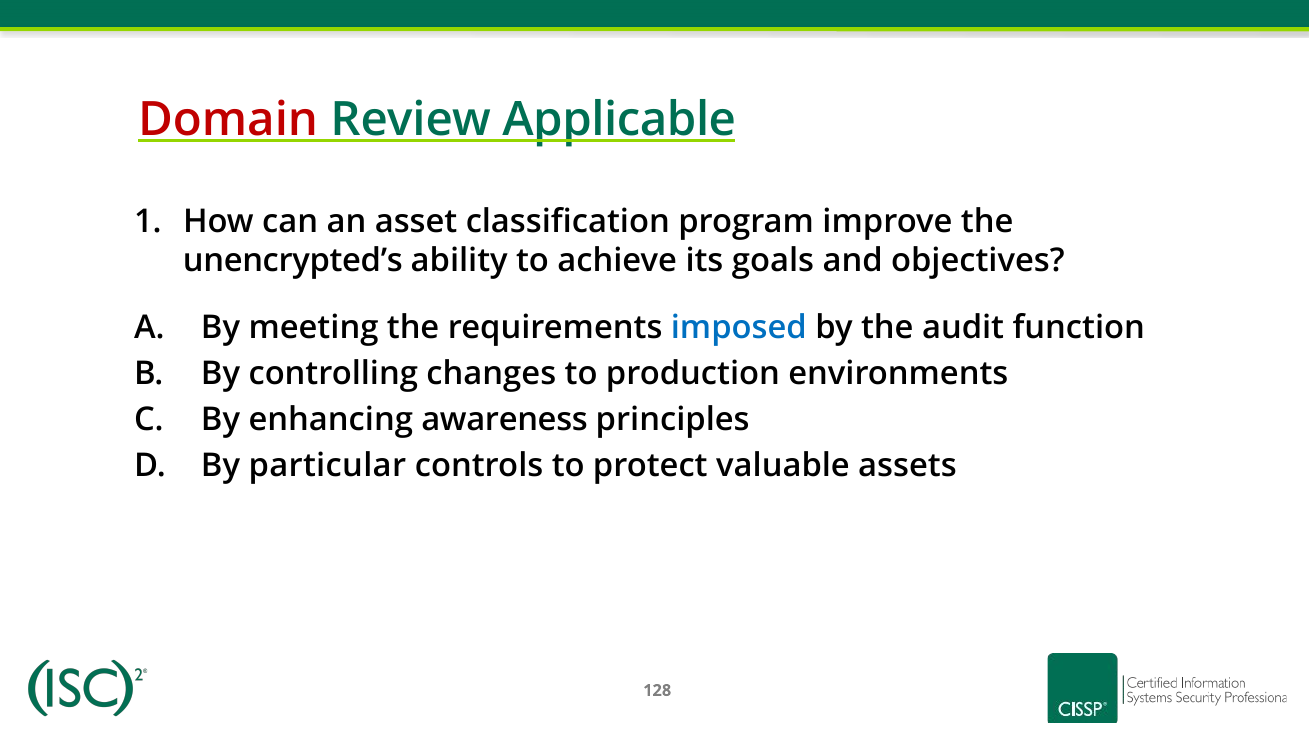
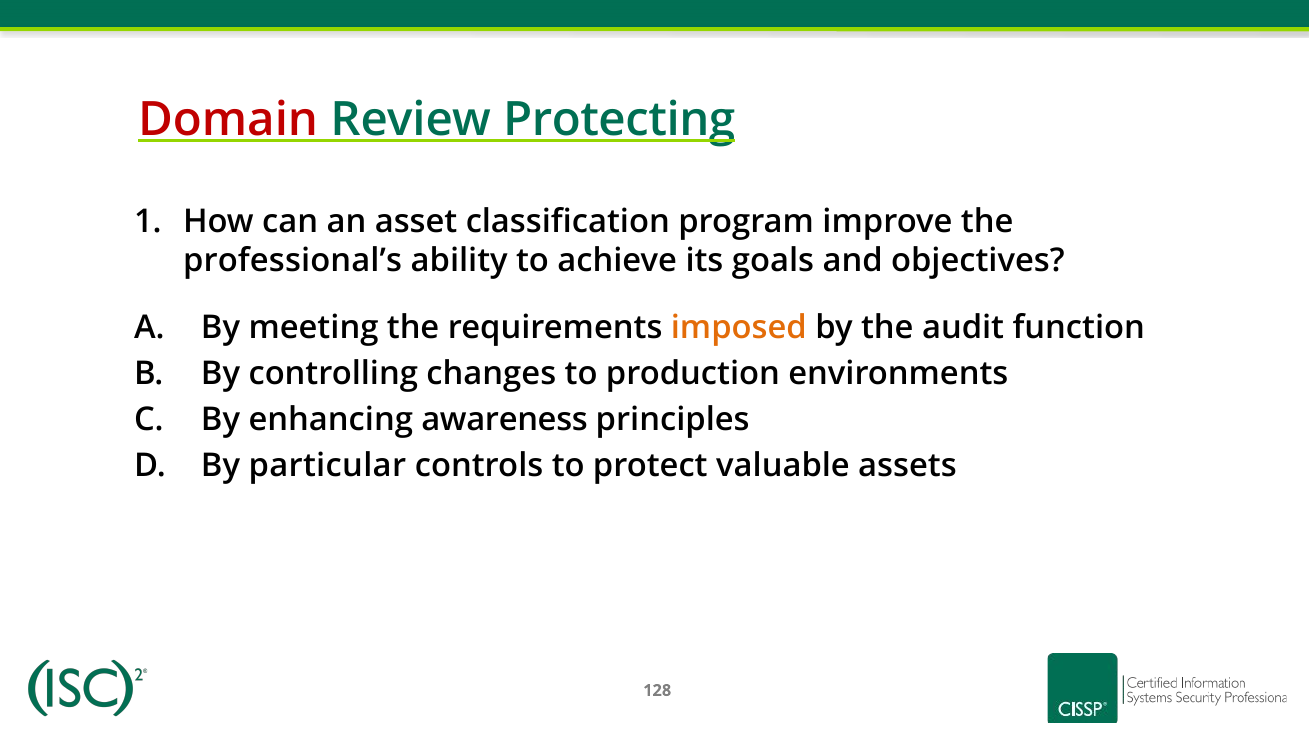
Applicable: Applicable -> Protecting (619, 120)
unencrypted’s: unencrypted’s -> professional’s (293, 261)
imposed colour: blue -> orange (739, 328)
